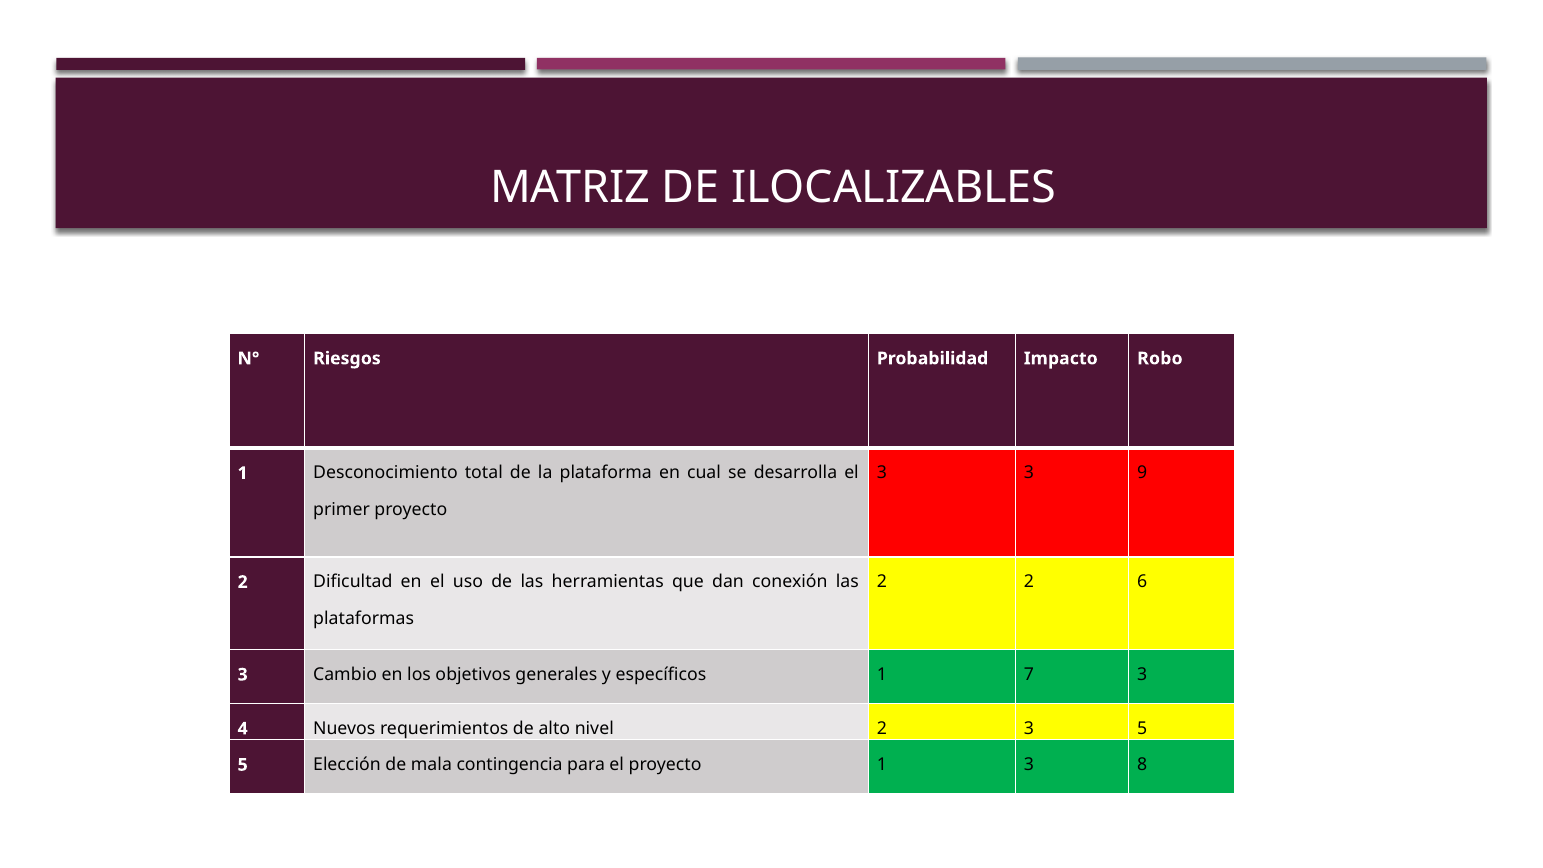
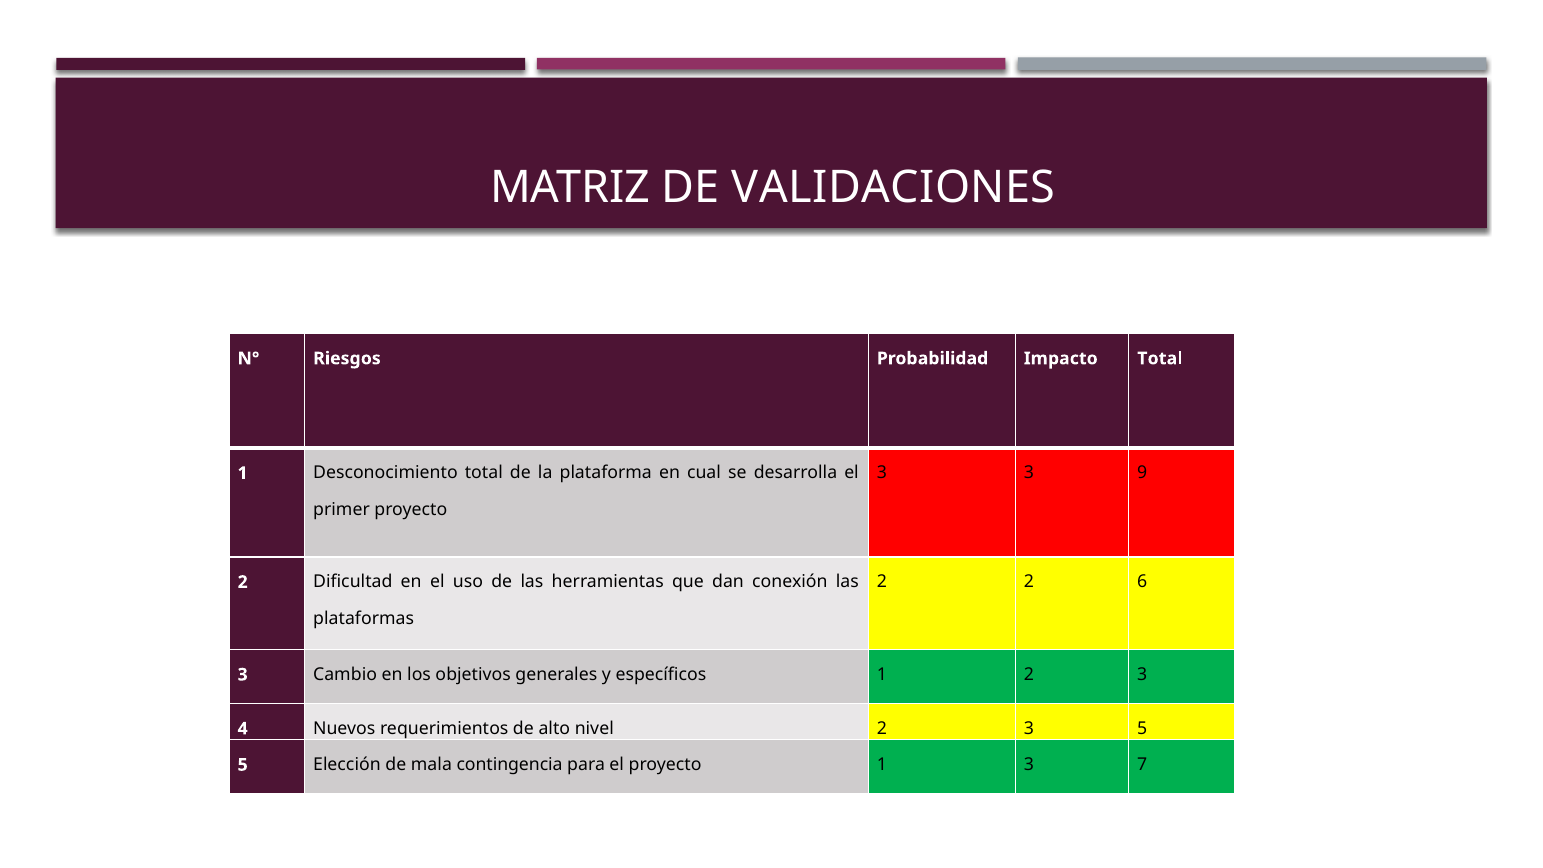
ILOCALIZABLES: ILOCALIZABLES -> VALIDACIONES (894, 187)
Impacto Robo: Robo -> Total (1160, 358)
1 7: 7 -> 2 (1029, 675)
8: 8 -> 7 (1142, 765)
